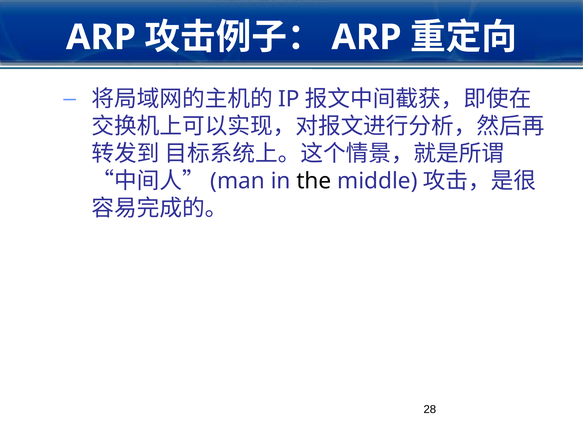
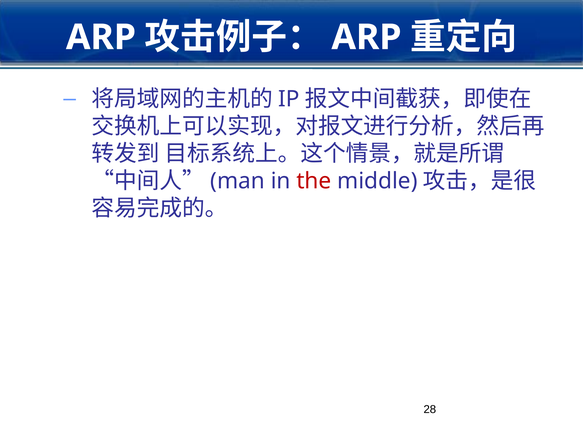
the colour: black -> red (314, 181)
